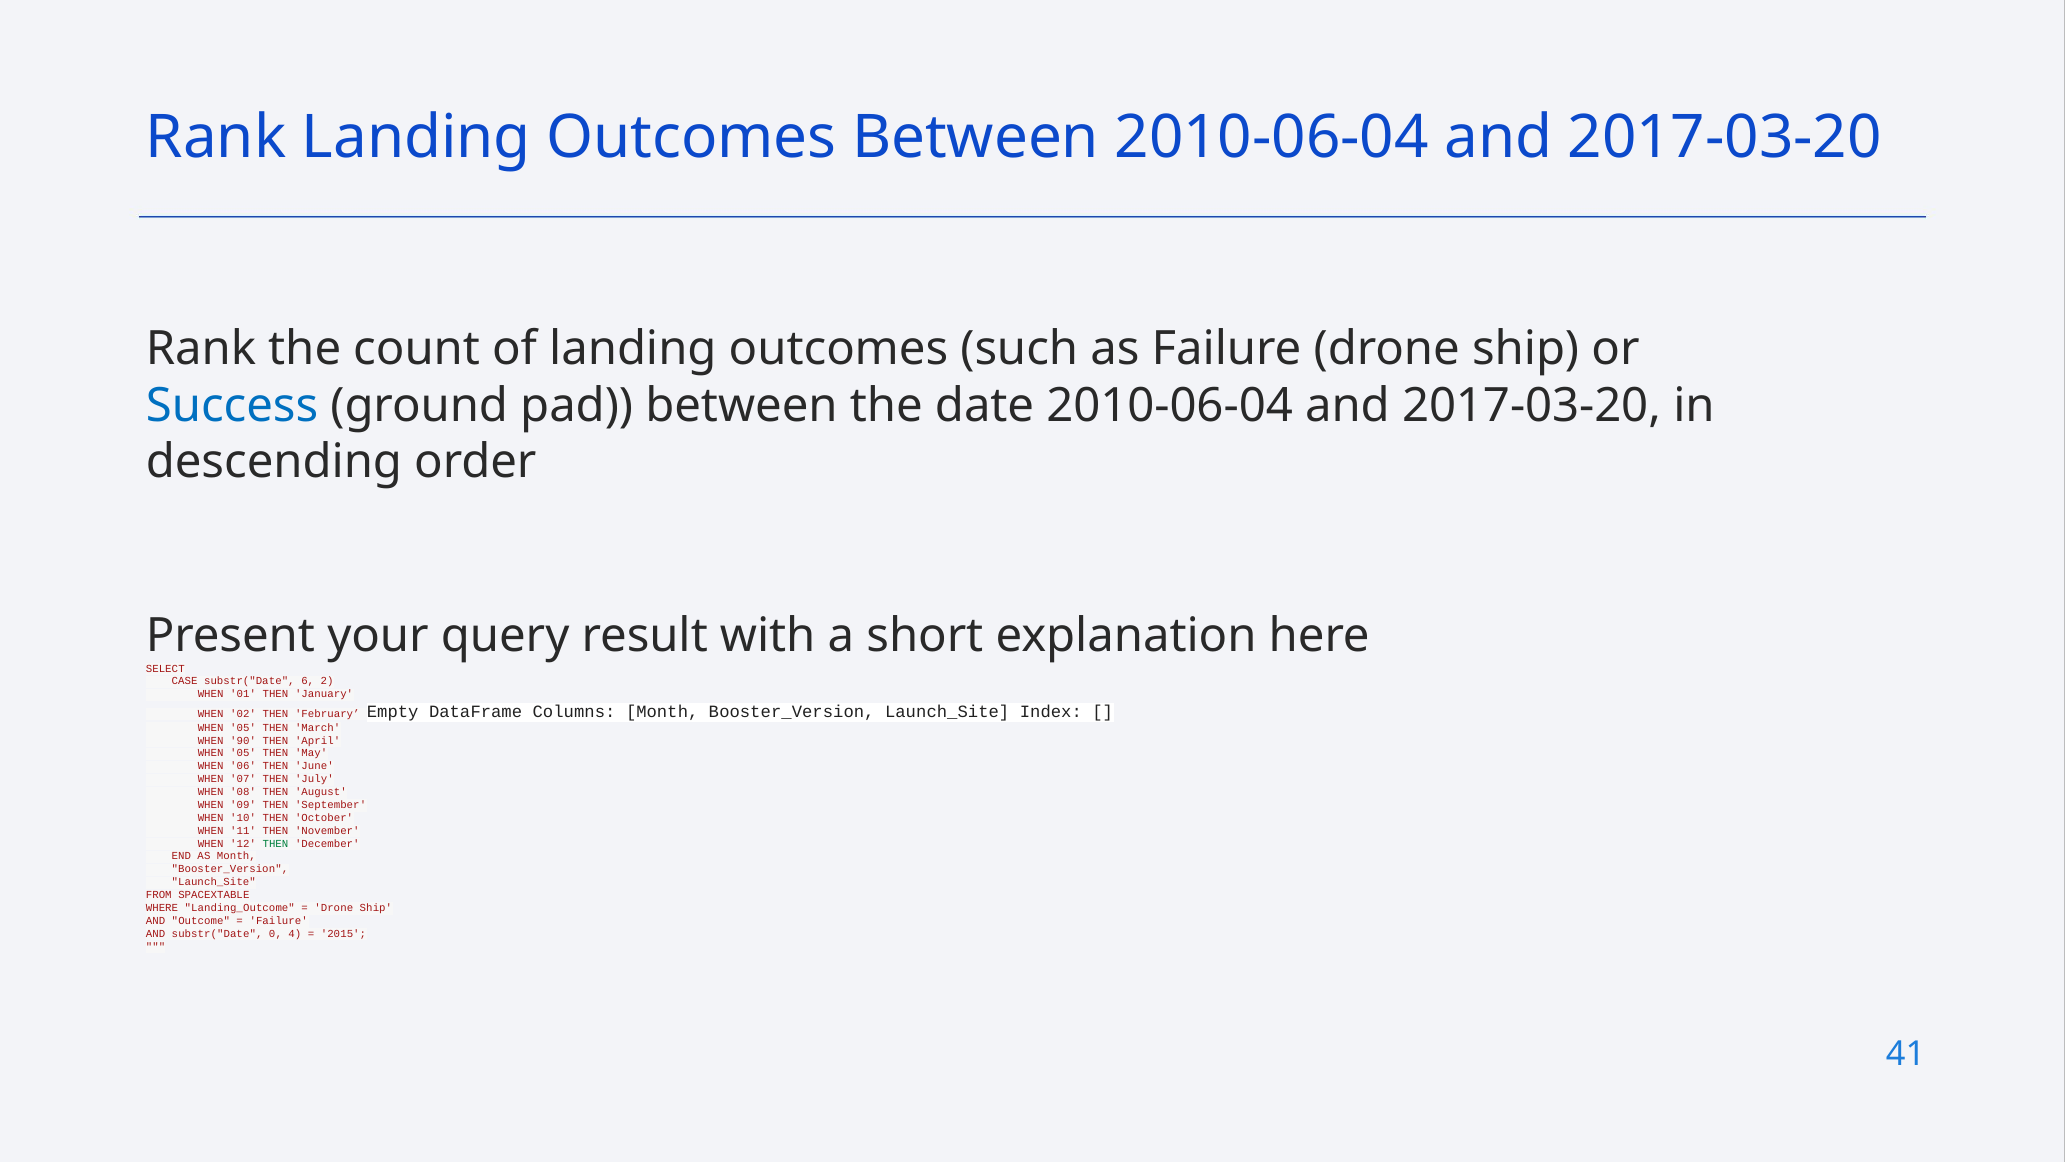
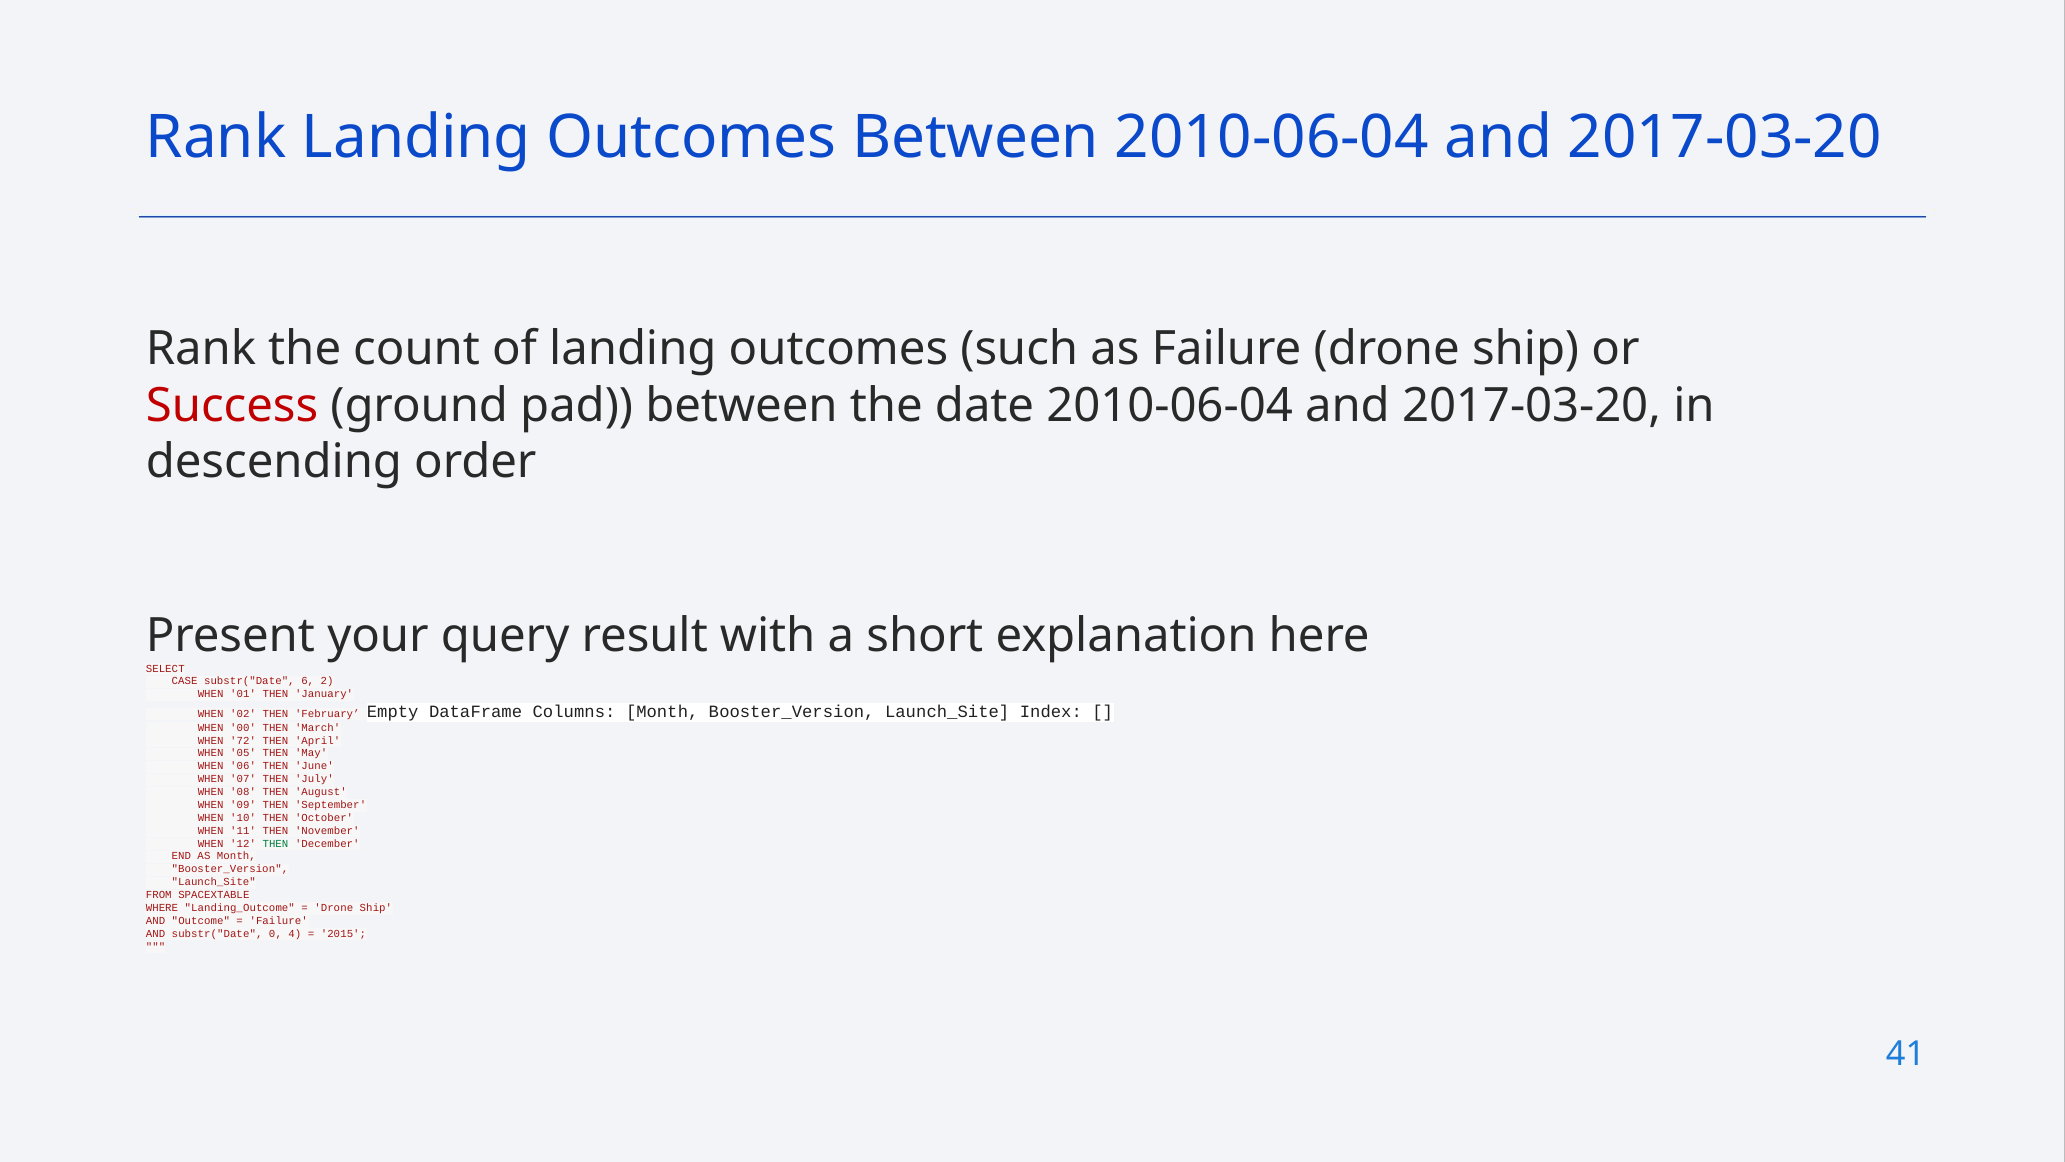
Success colour: blue -> red (232, 405)
05: 05 -> 00 (243, 727)
90: 90 -> 72 (243, 740)
